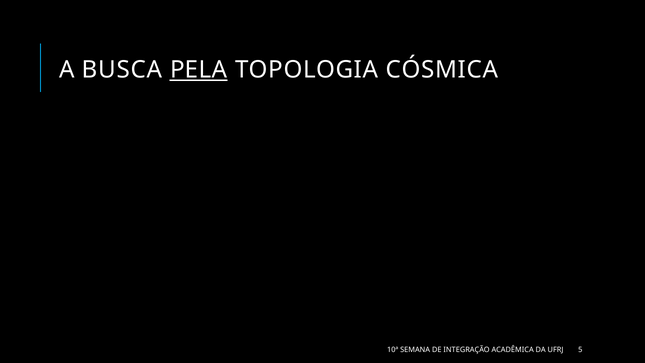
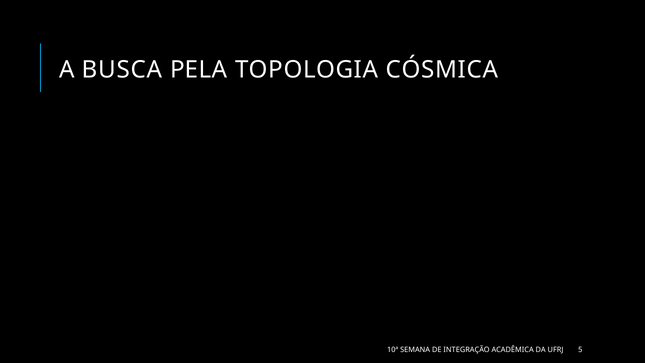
PELA underline: present -> none (199, 70)
